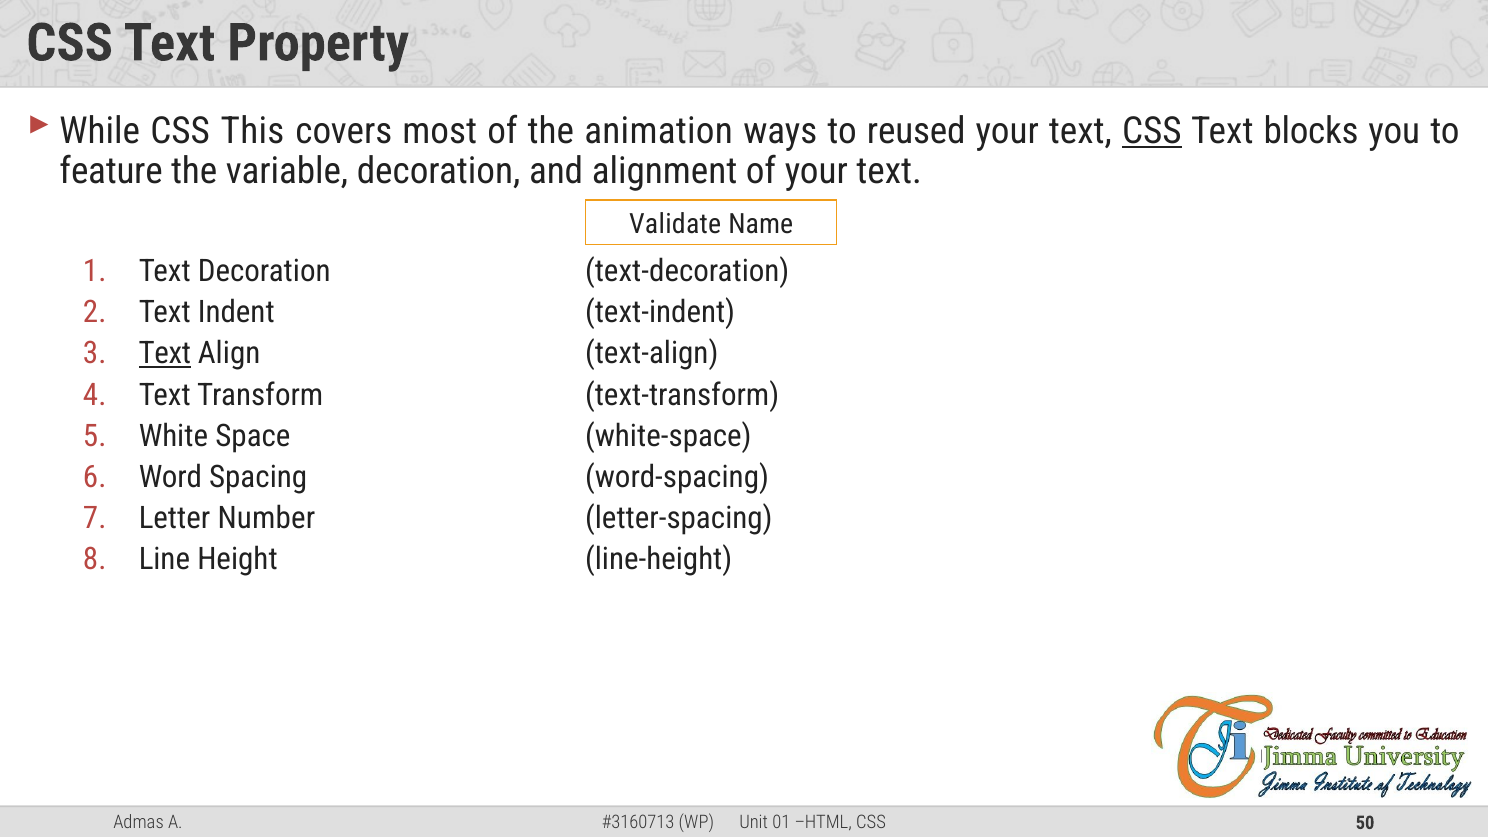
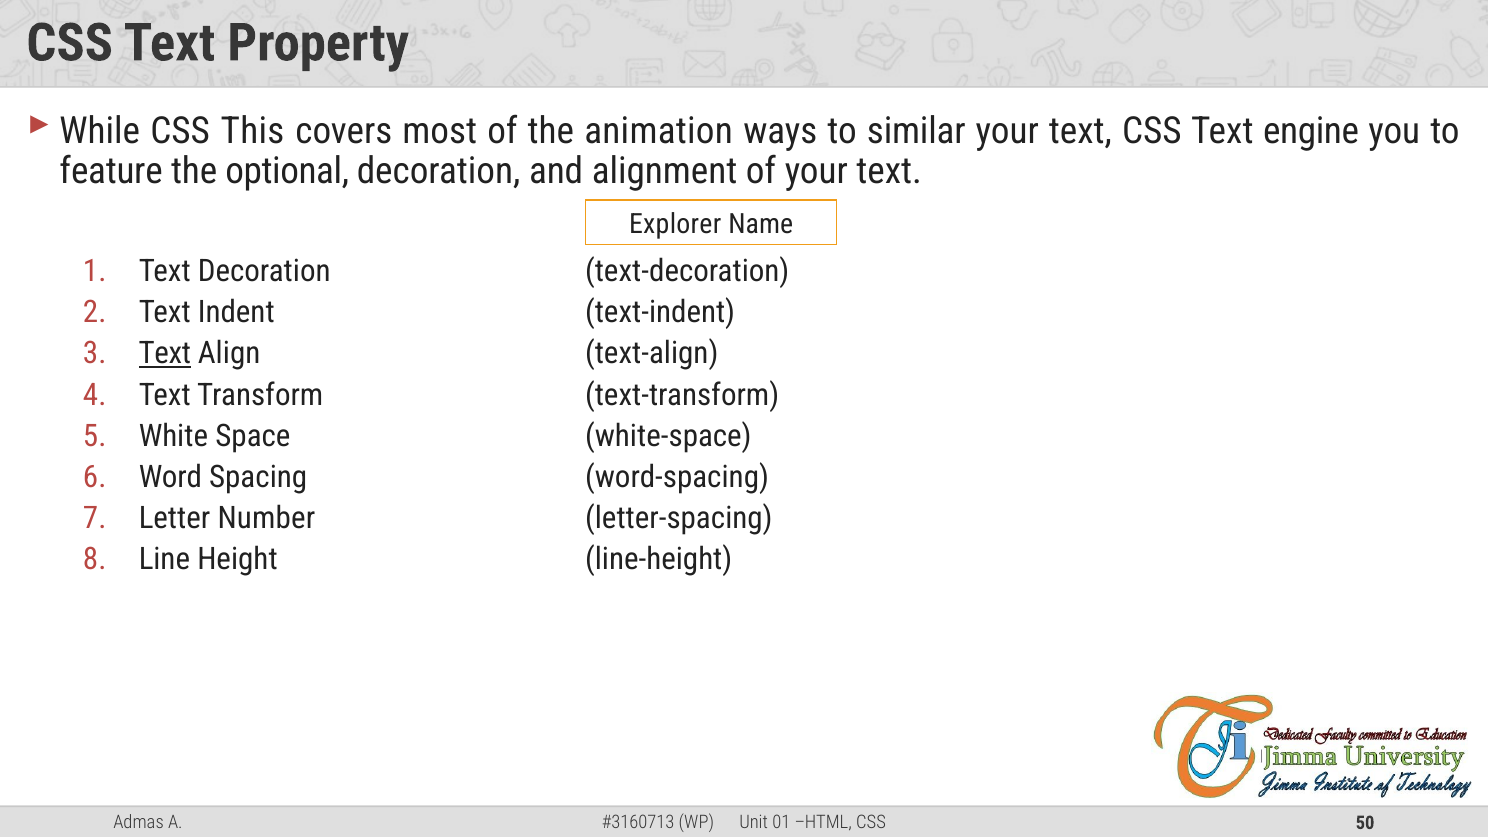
reused: reused -> similar (916, 131)
CSS underline: present -> none (1152, 131)
blocks: blocks -> engine (1311, 131)
variable: variable -> optional (287, 171)
Validate: Validate -> Explorer (675, 224)
